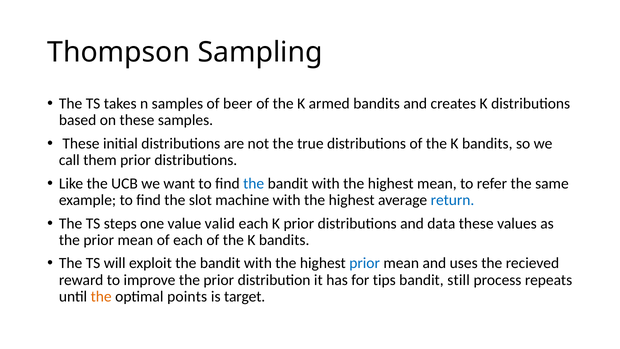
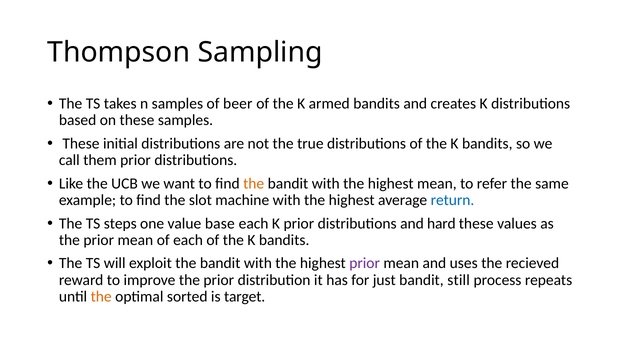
the colour: blue -> orange (254, 183)
valid: valid -> base (220, 223)
data: data -> hard (441, 223)
prior colour: blue -> purple (365, 263)
tips: tips -> just (384, 280)
points: points -> sorted (187, 297)
